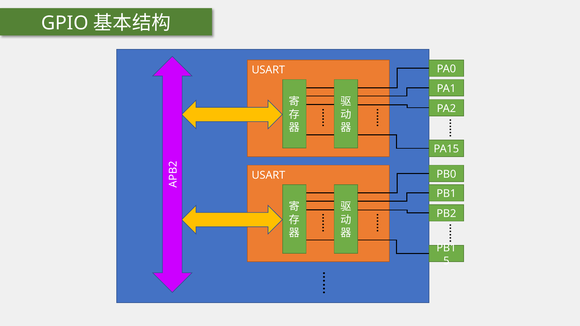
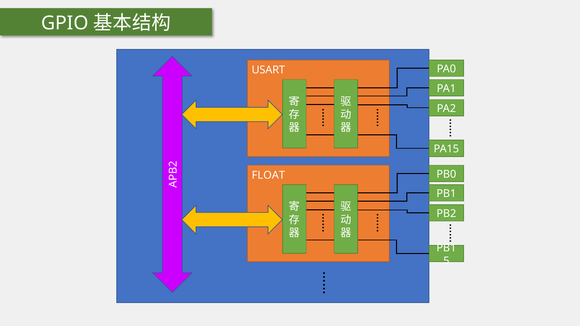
USART: USART -> FLOAT (268, 175)
